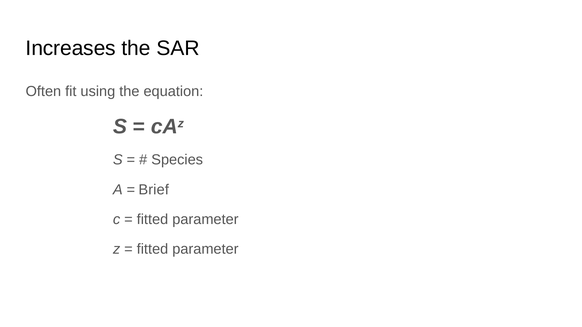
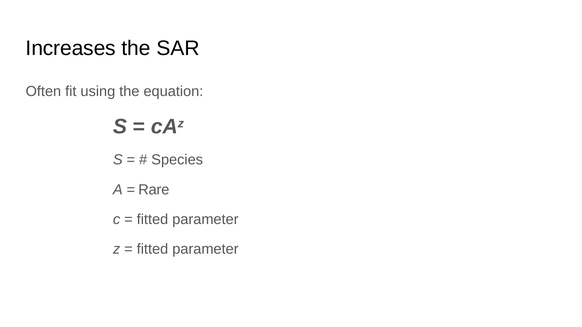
Brief: Brief -> Rare (154, 190)
